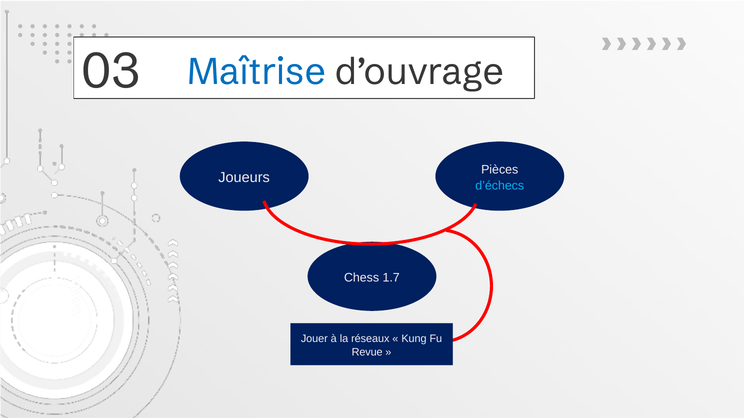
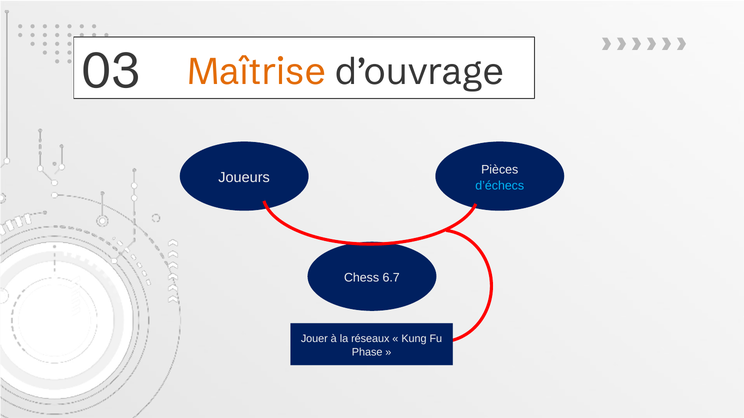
Maîtrise colour: blue -> orange (256, 72)
1.7: 1.7 -> 6.7 (391, 278)
Revue: Revue -> Phase (367, 353)
